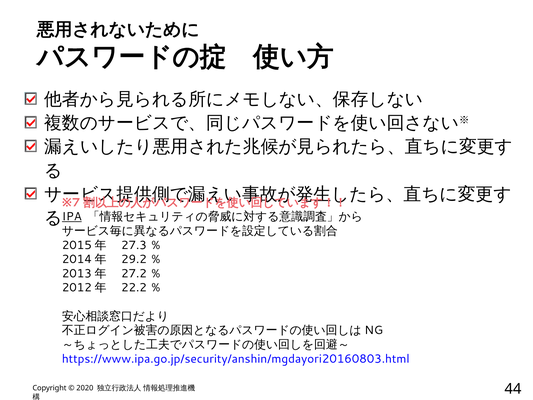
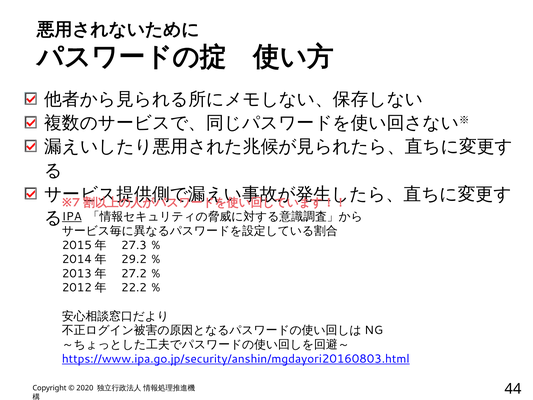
https://www.ipa.go.jp/security/anshin/mgdayori20160803.html underline: none -> present (236, 359)
